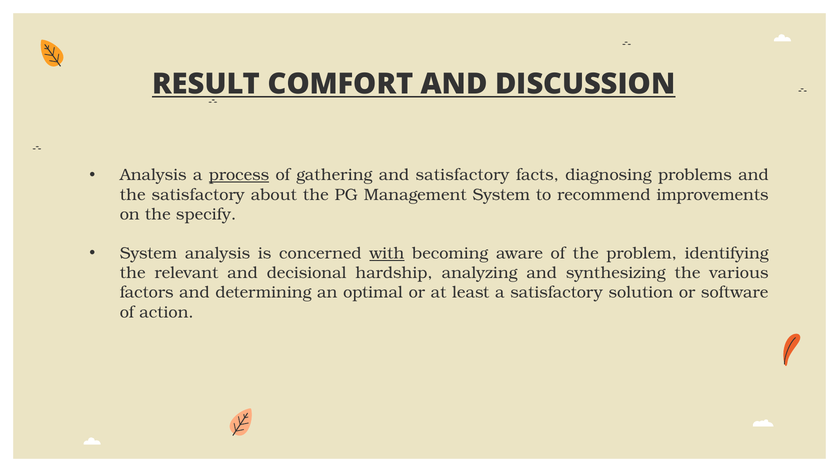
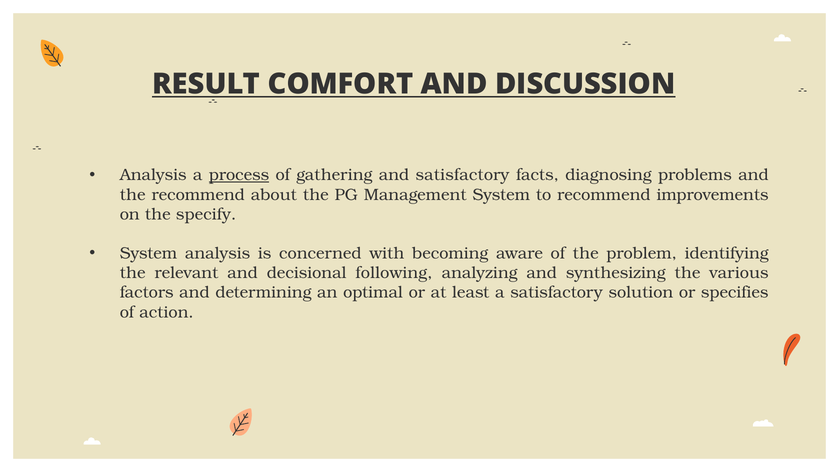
the satisfactory: satisfactory -> recommend (198, 195)
with underline: present -> none (387, 253)
hardship: hardship -> following (394, 273)
software: software -> specifies (735, 293)
